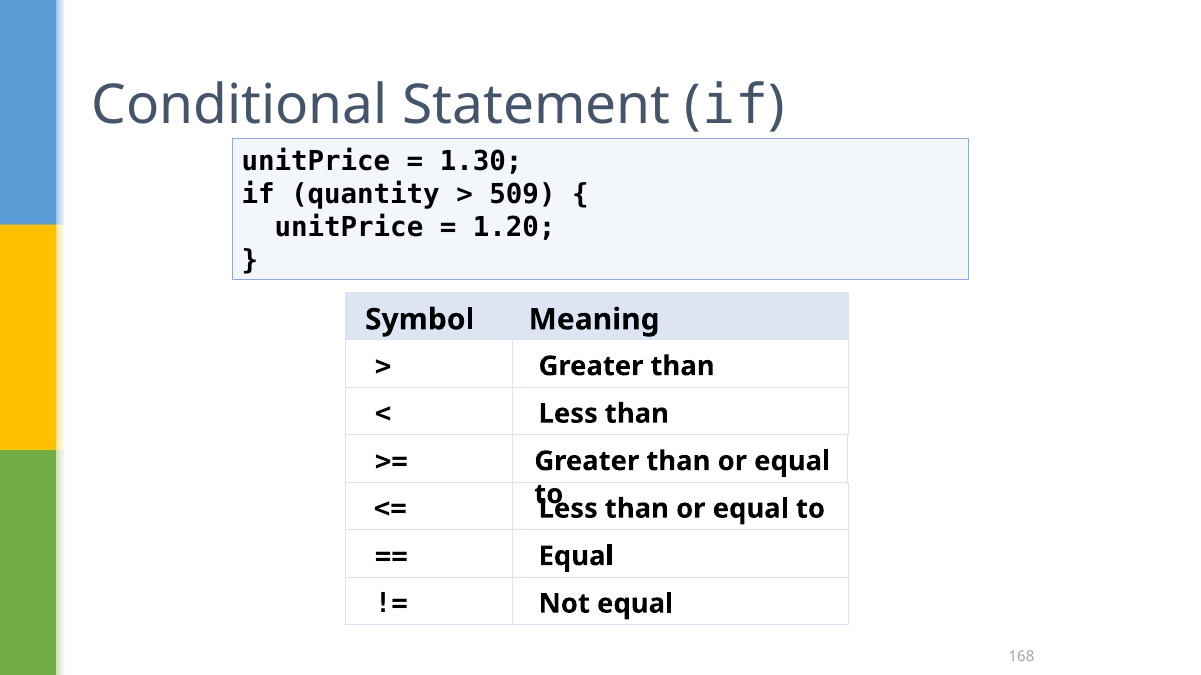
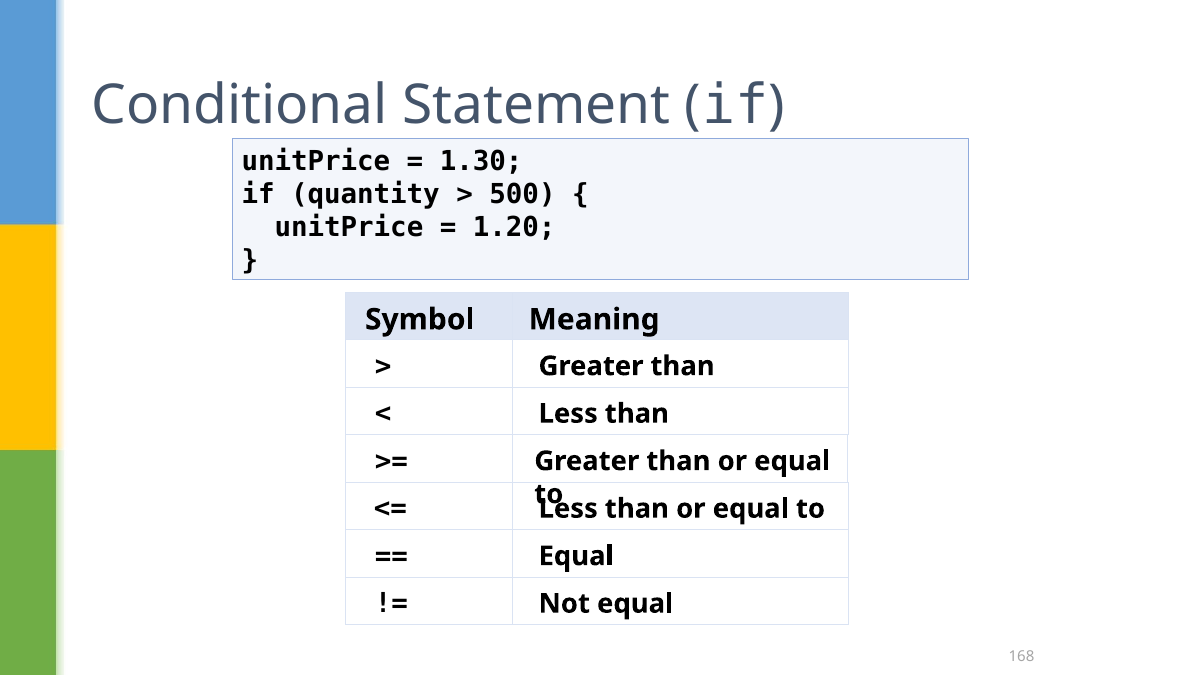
509: 509 -> 500 (522, 195)
